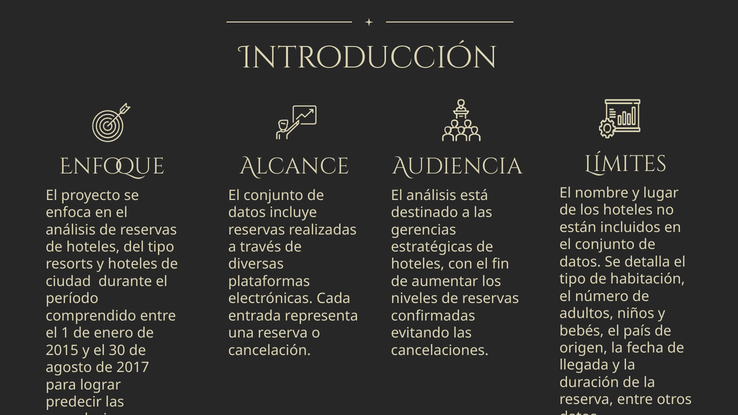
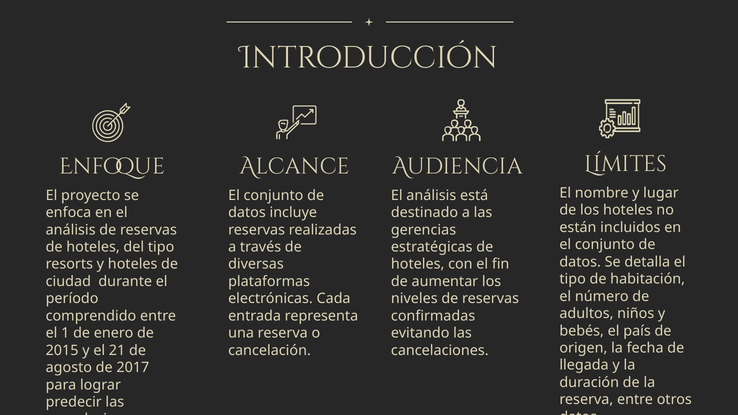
30: 30 -> 21 (117, 350)
